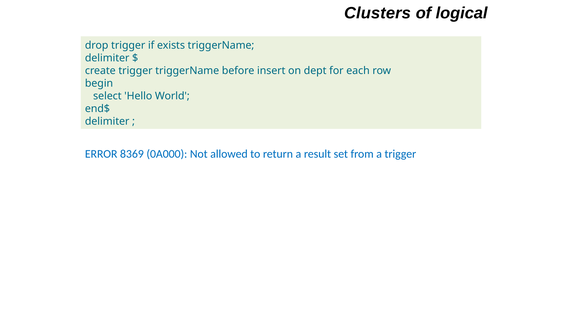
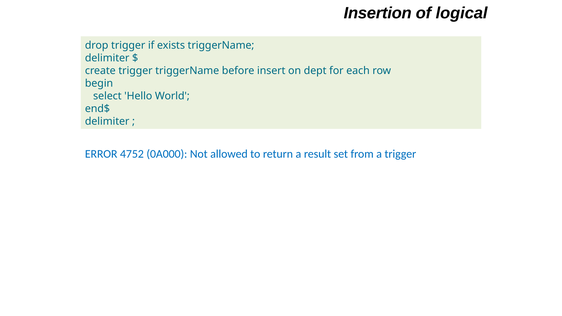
Clusters: Clusters -> Insertion (378, 13)
8369: 8369 -> 4752 (132, 154)
